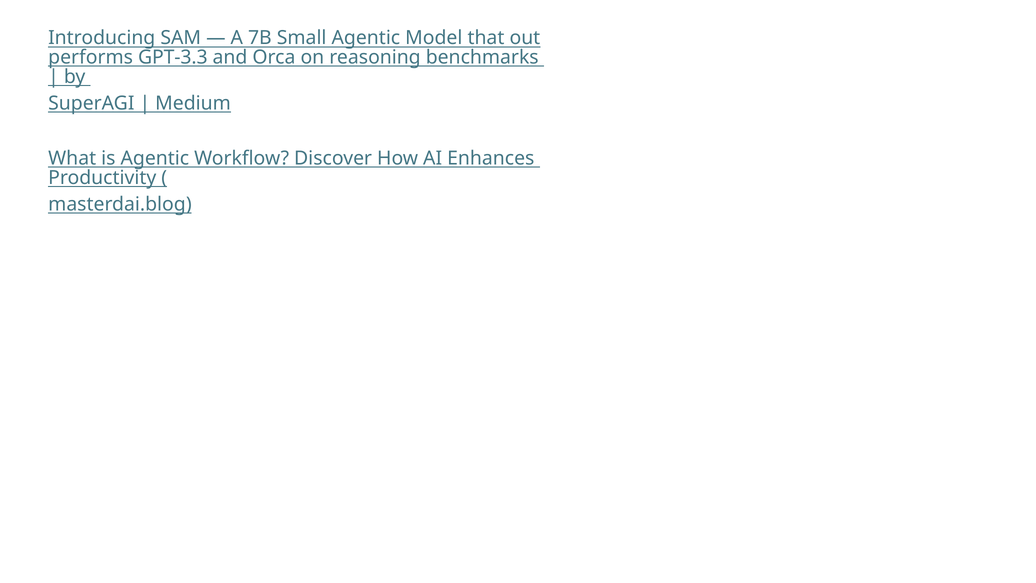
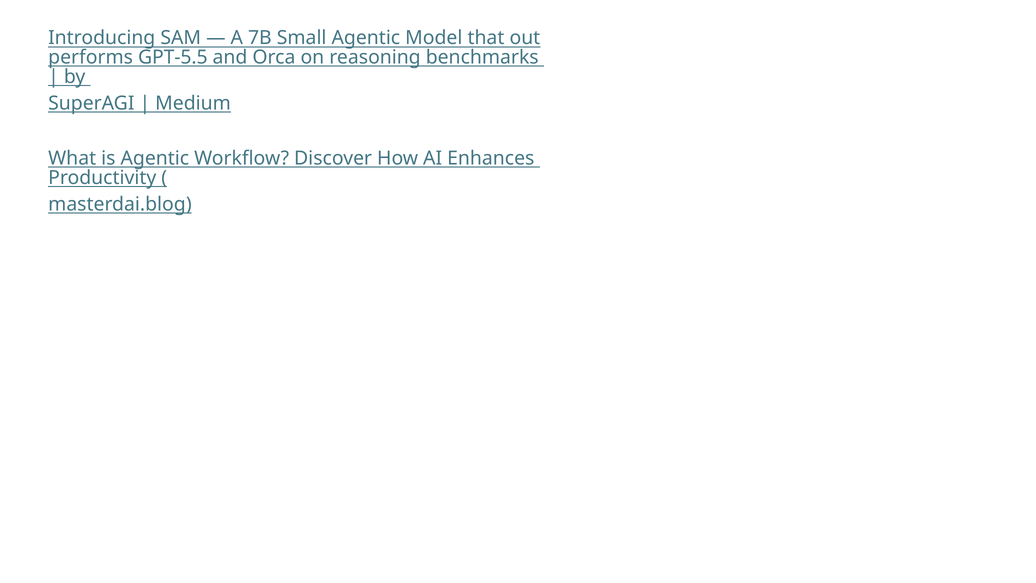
GPT-3.3: GPT-3.3 -> GPT-5.5 (173, 57)
